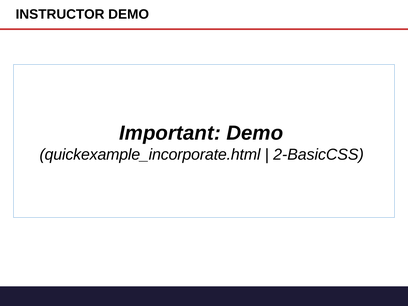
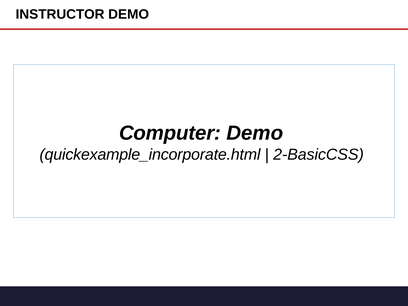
Important: Important -> Computer (170, 133)
